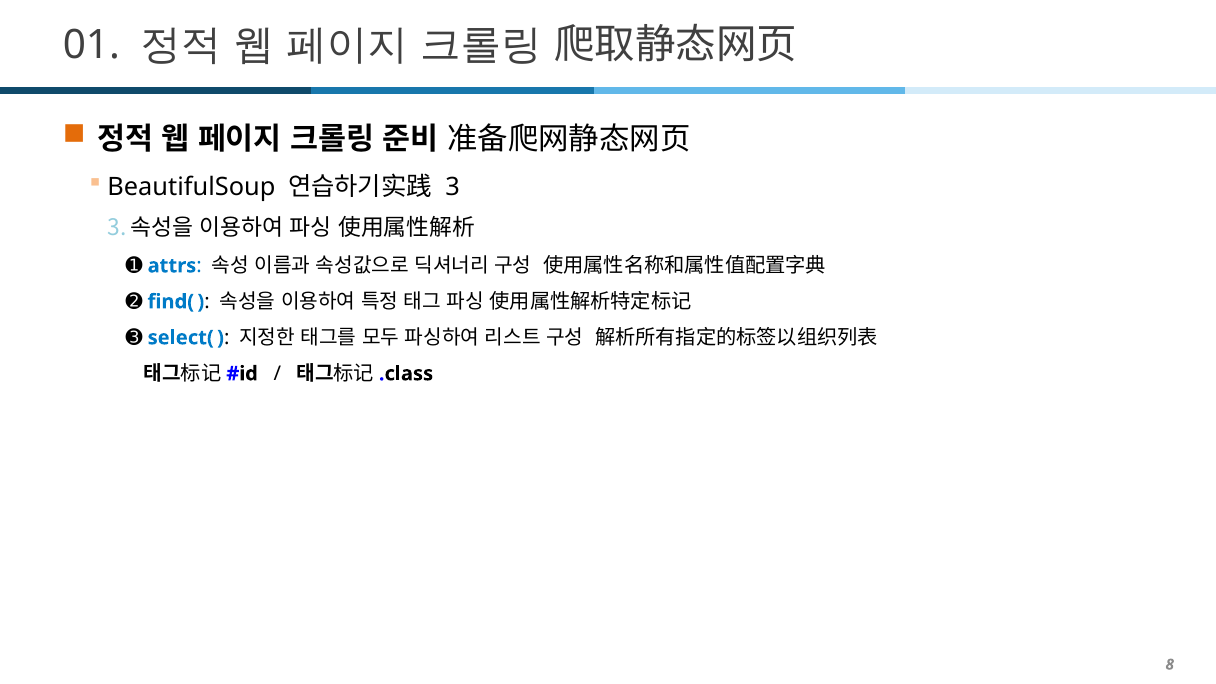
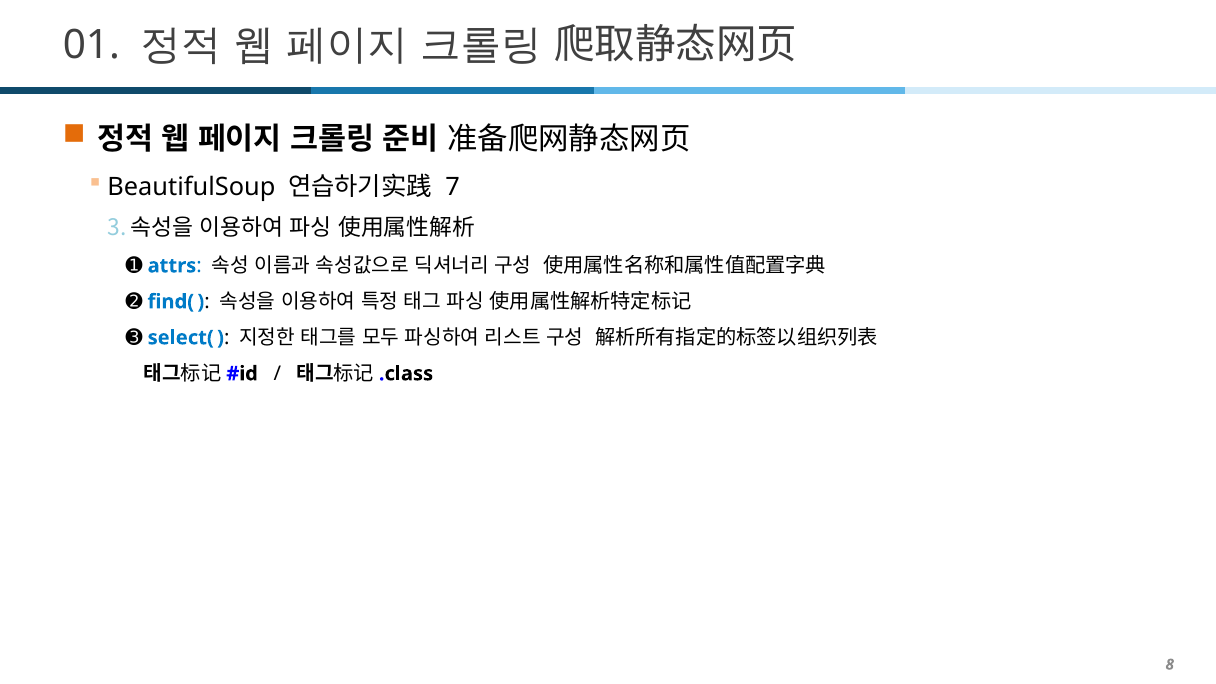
3: 3 -> 7 (453, 187)
